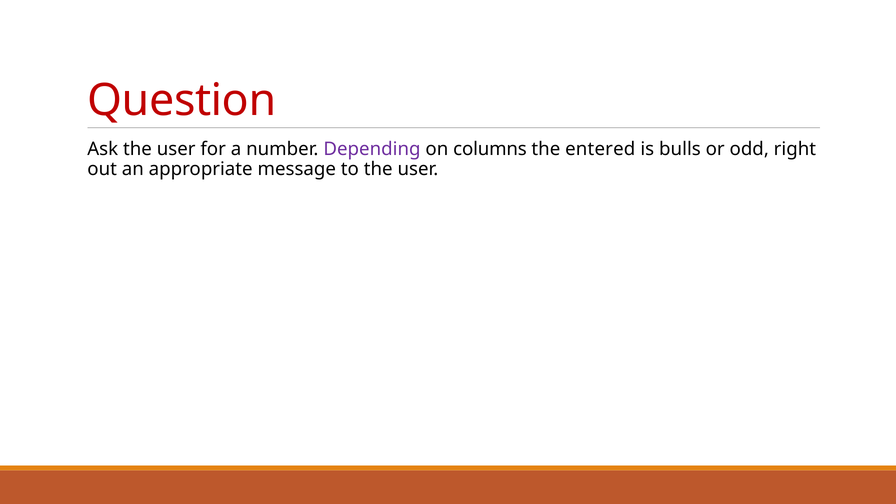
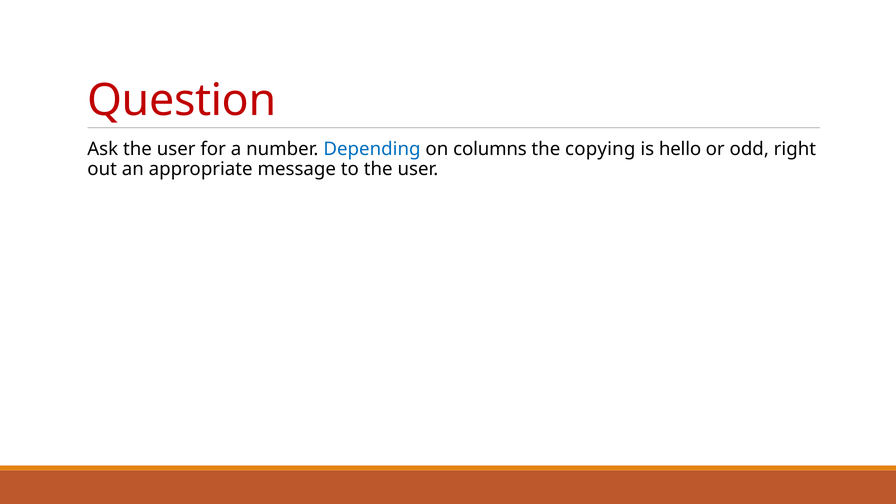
Depending colour: purple -> blue (372, 149)
entered: entered -> copying (600, 149)
bulls: bulls -> hello (680, 149)
